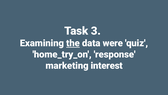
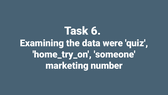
3: 3 -> 6 (96, 31)
the underline: present -> none (73, 43)
response: response -> someone (115, 54)
interest: interest -> number (107, 65)
